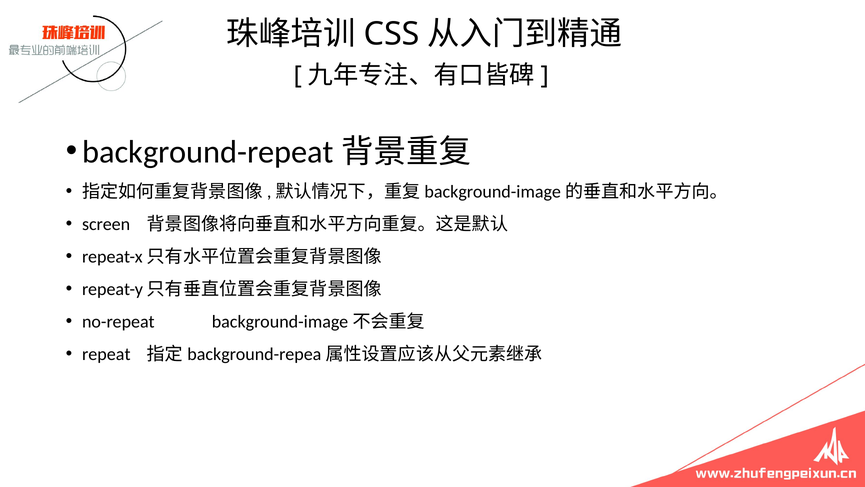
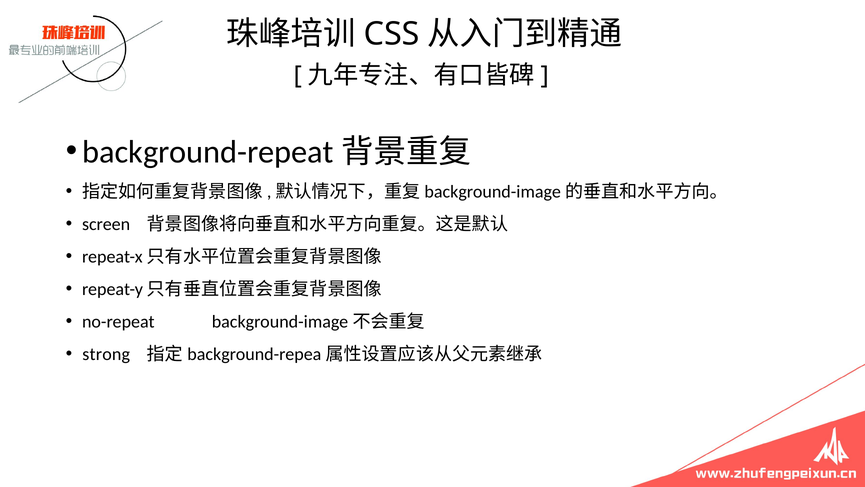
repeat: repeat -> strong (106, 354)
